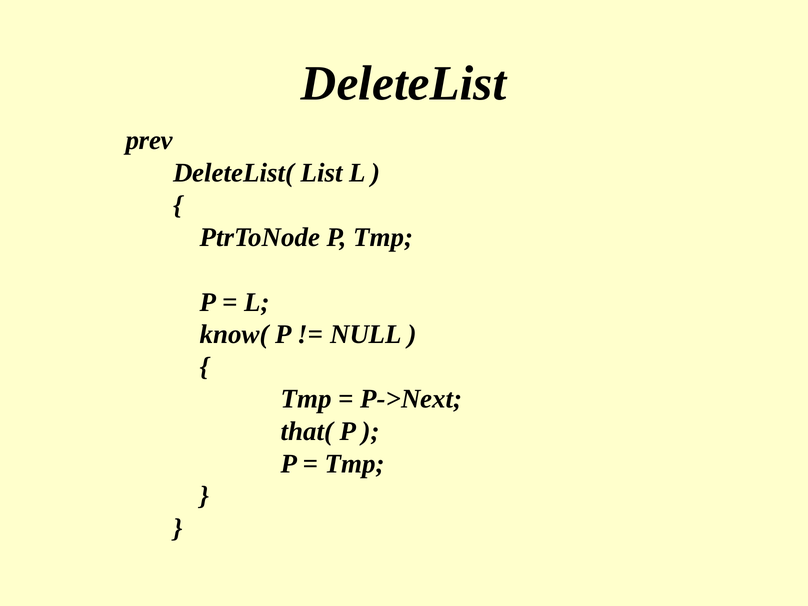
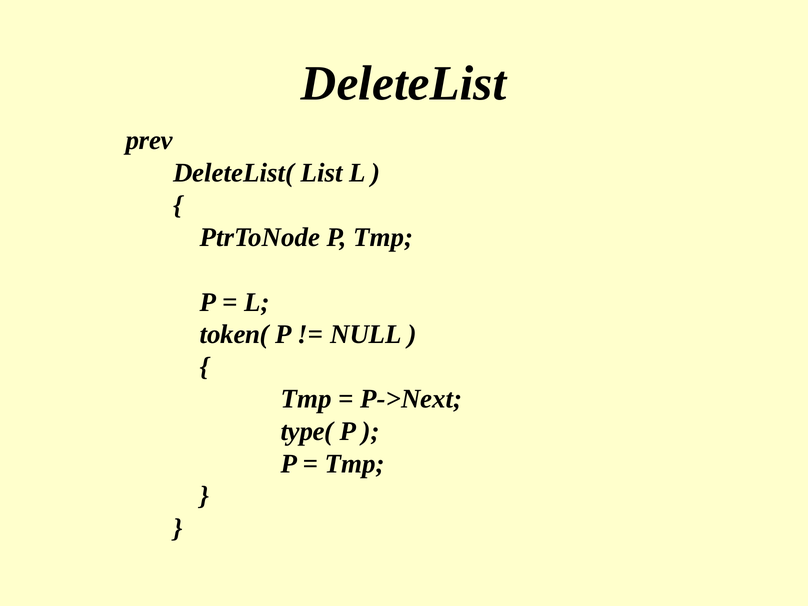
know(: know( -> token( (234, 334)
that(: that( -> type( (307, 431)
